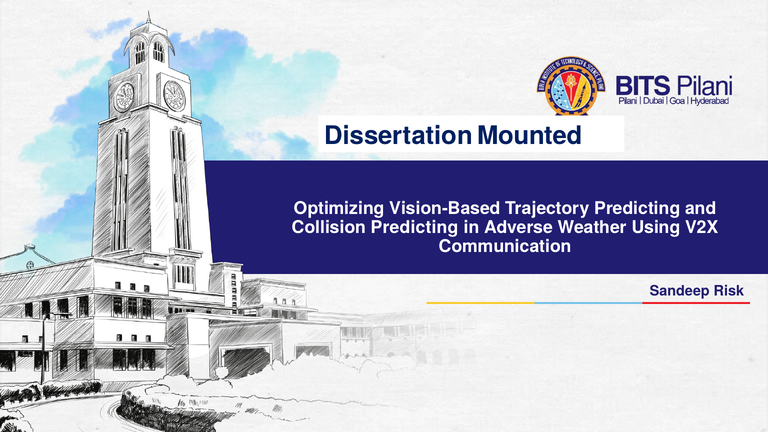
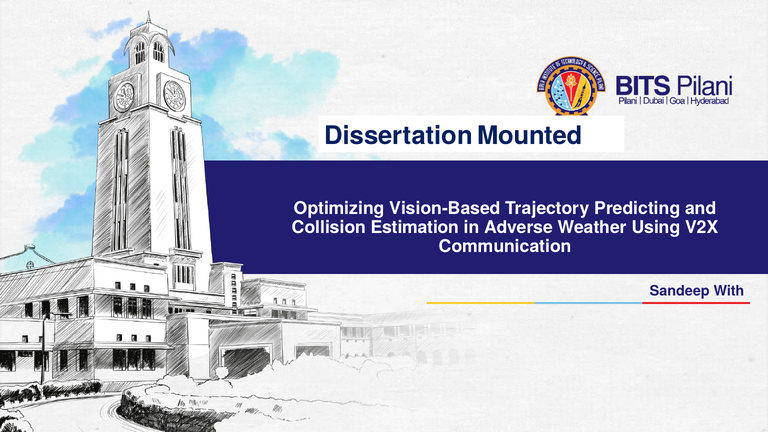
Collision Predicting: Predicting -> Estimation (415, 228)
Risk: Risk -> With (729, 291)
